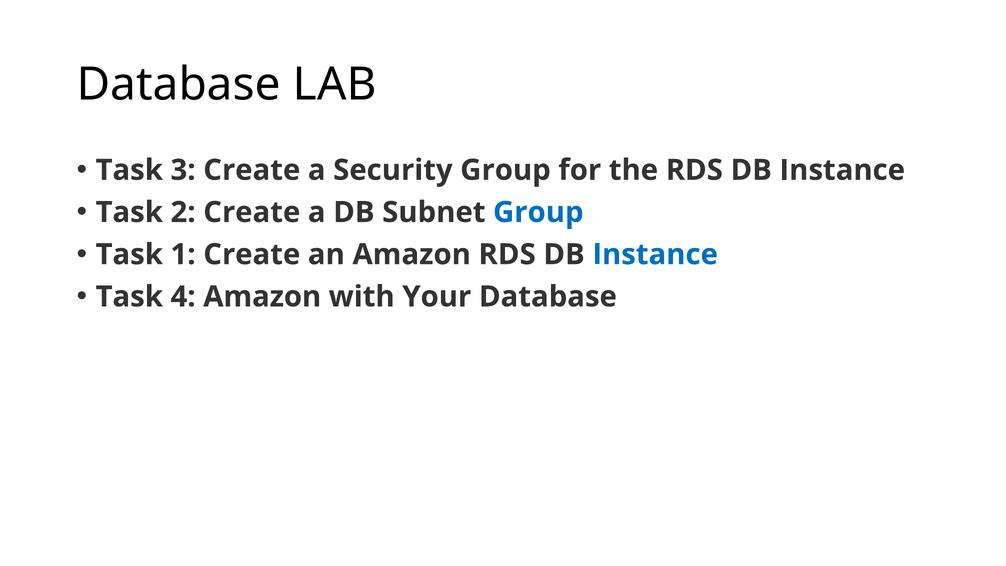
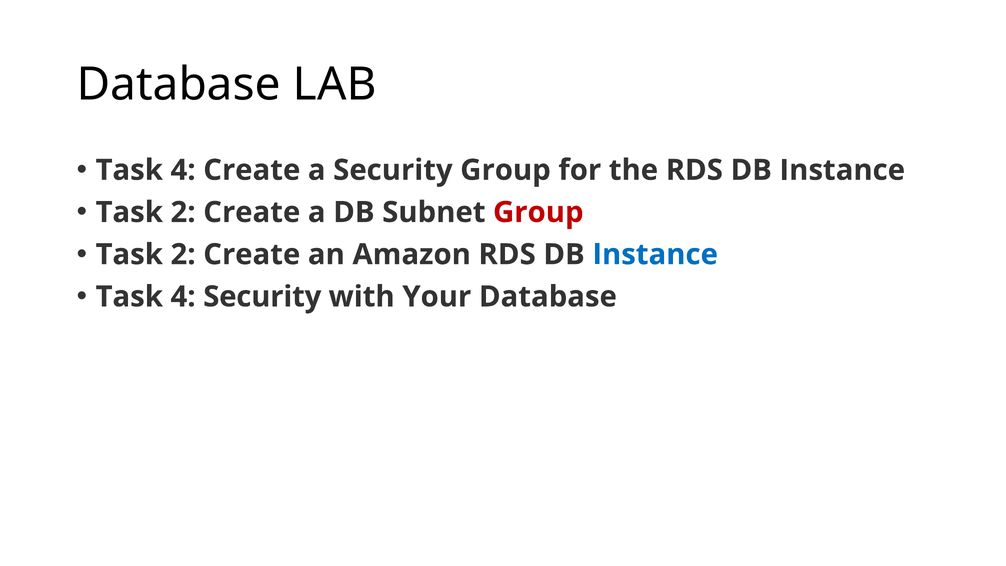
3: 3 -> 4 (183, 170)
Group colour: blue -> red (538, 212)
1: 1 -> 2 (183, 254)
4 Amazon: Amazon -> Security (262, 297)
